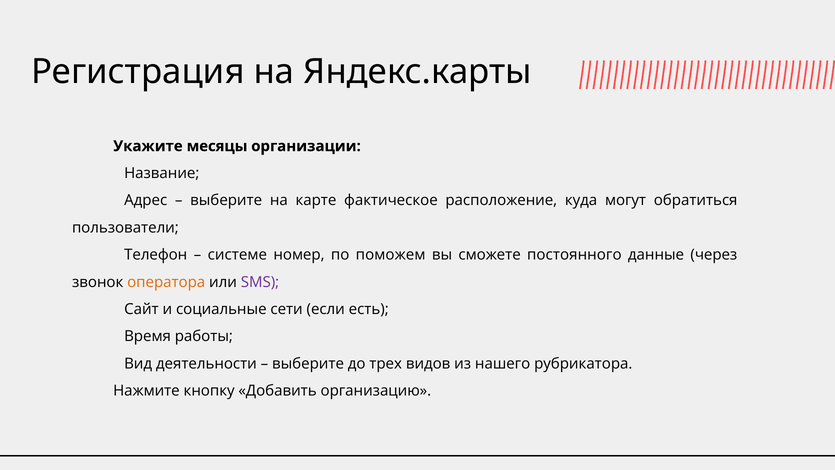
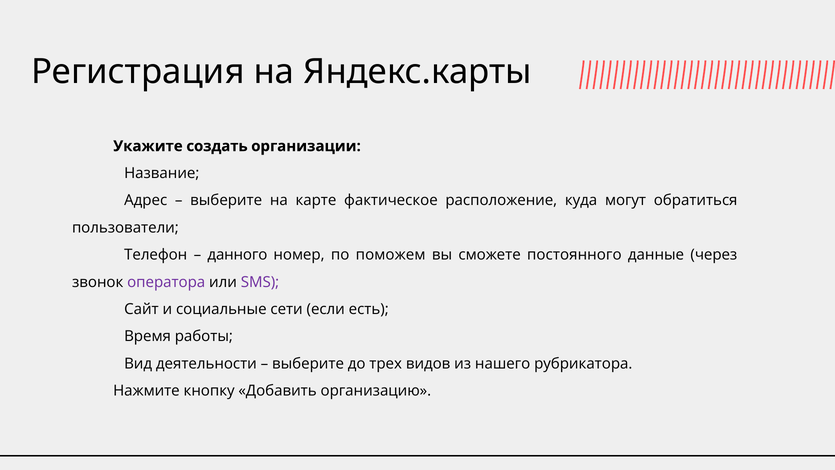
месяцы: месяцы -> создать (217, 146)
системе: системе -> данного (237, 255)
оператора colour: orange -> purple (166, 282)
